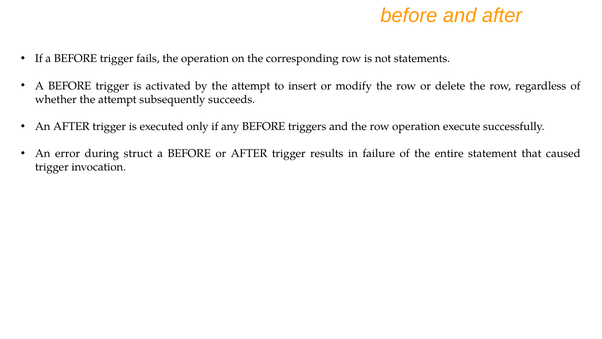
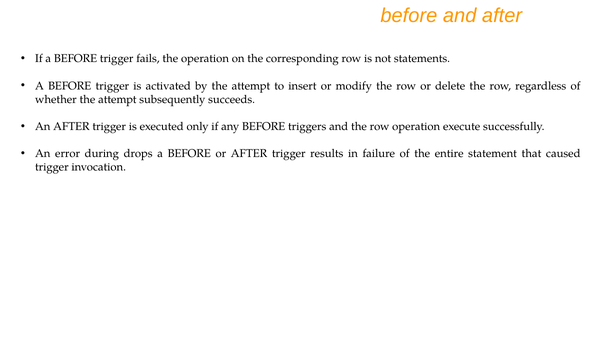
struct: struct -> drops (138, 153)
